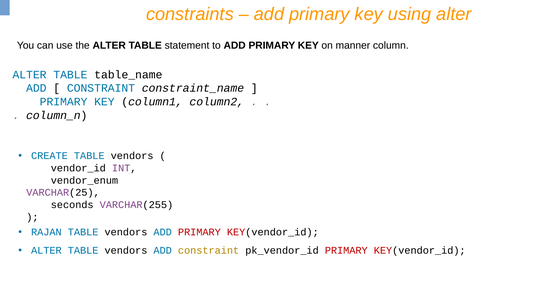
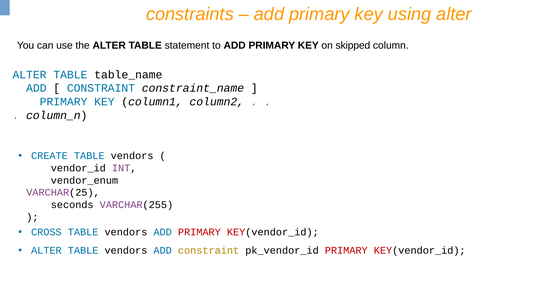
manner: manner -> skipped (353, 45)
RAJAN: RAJAN -> CROSS (46, 232)
